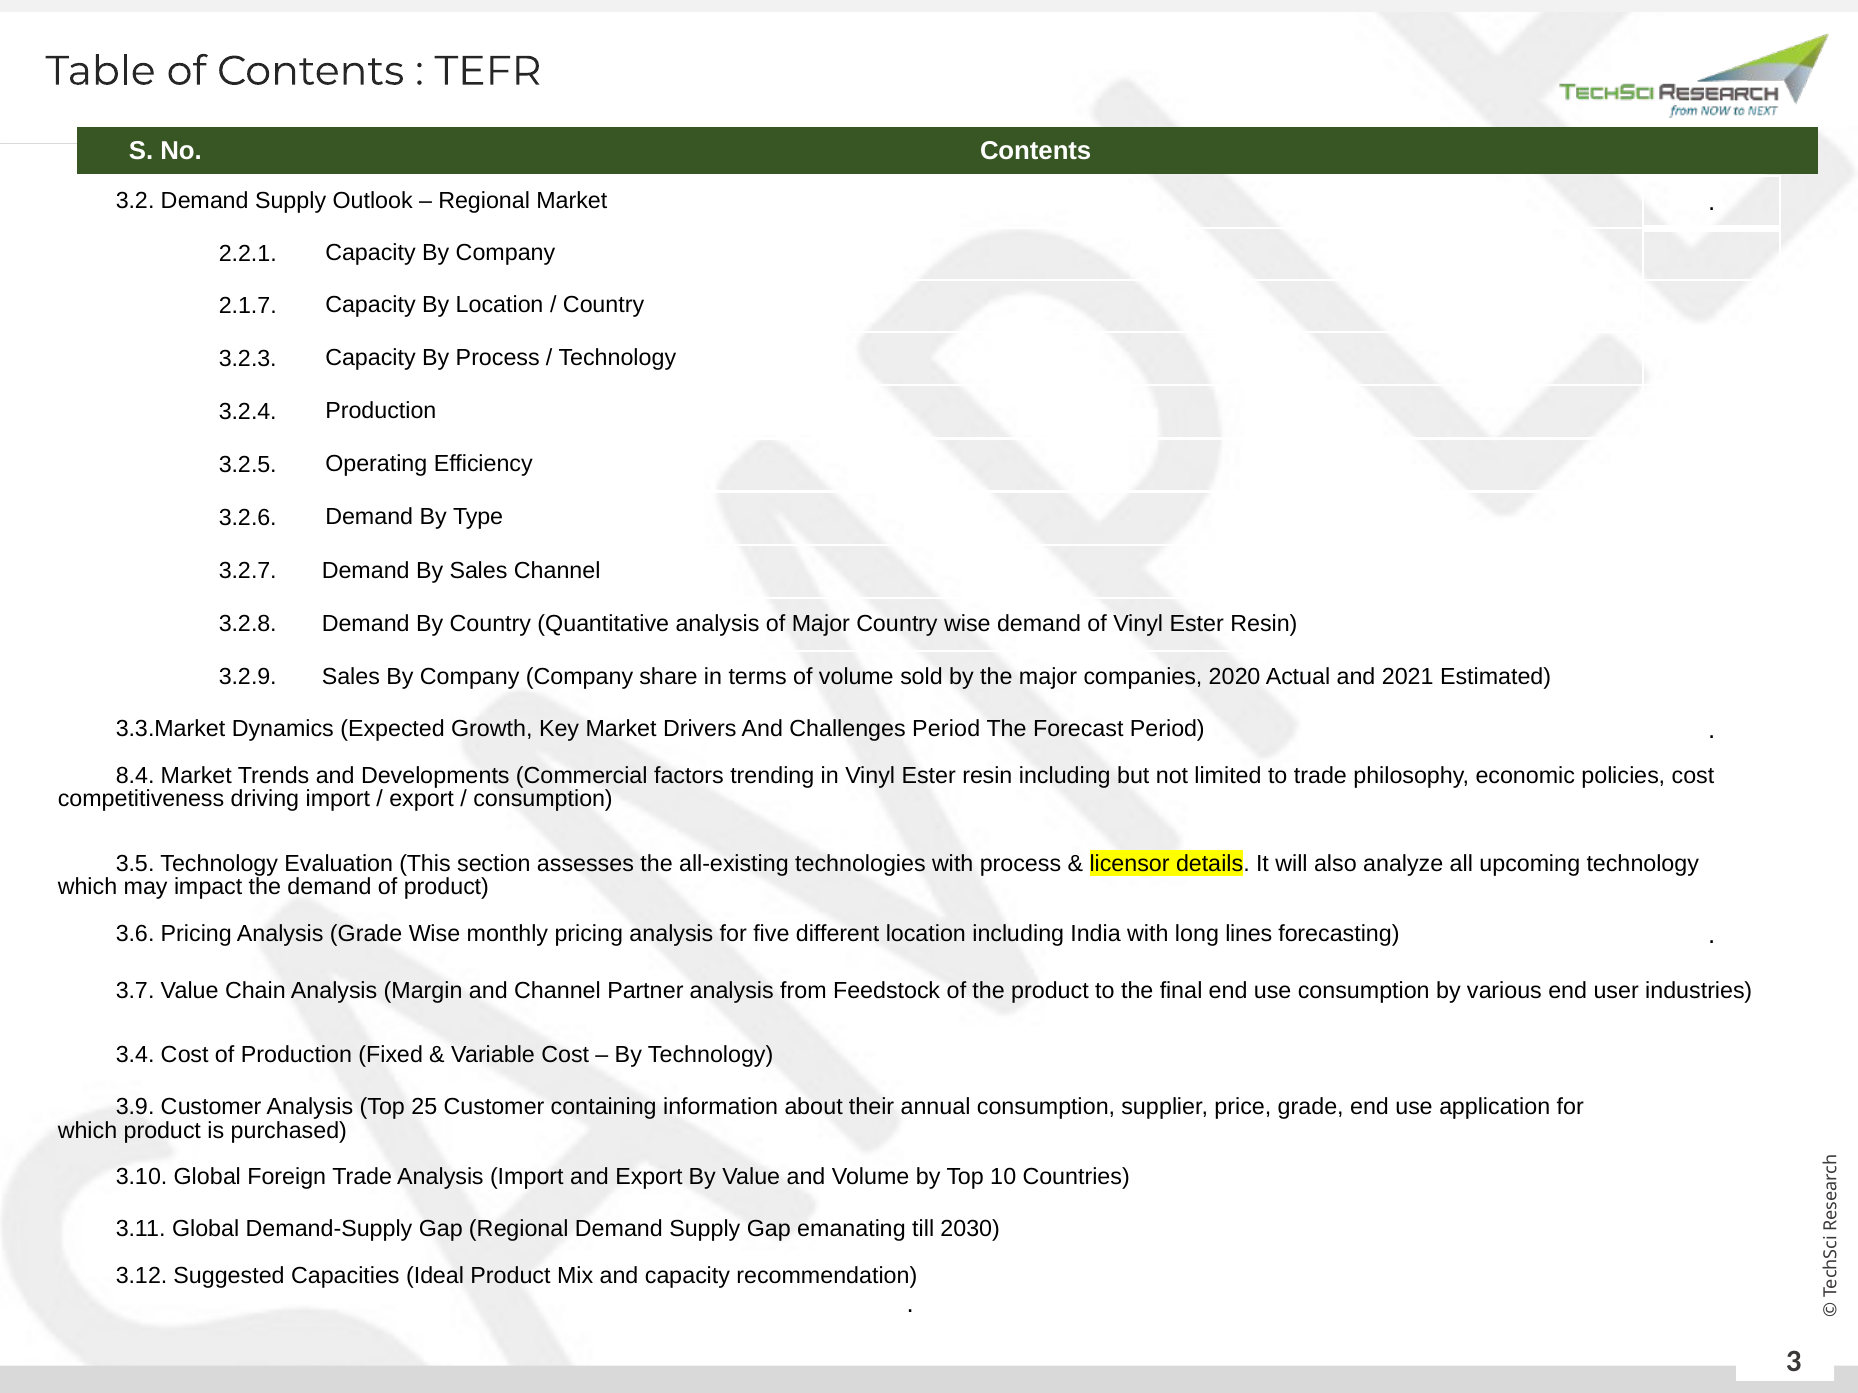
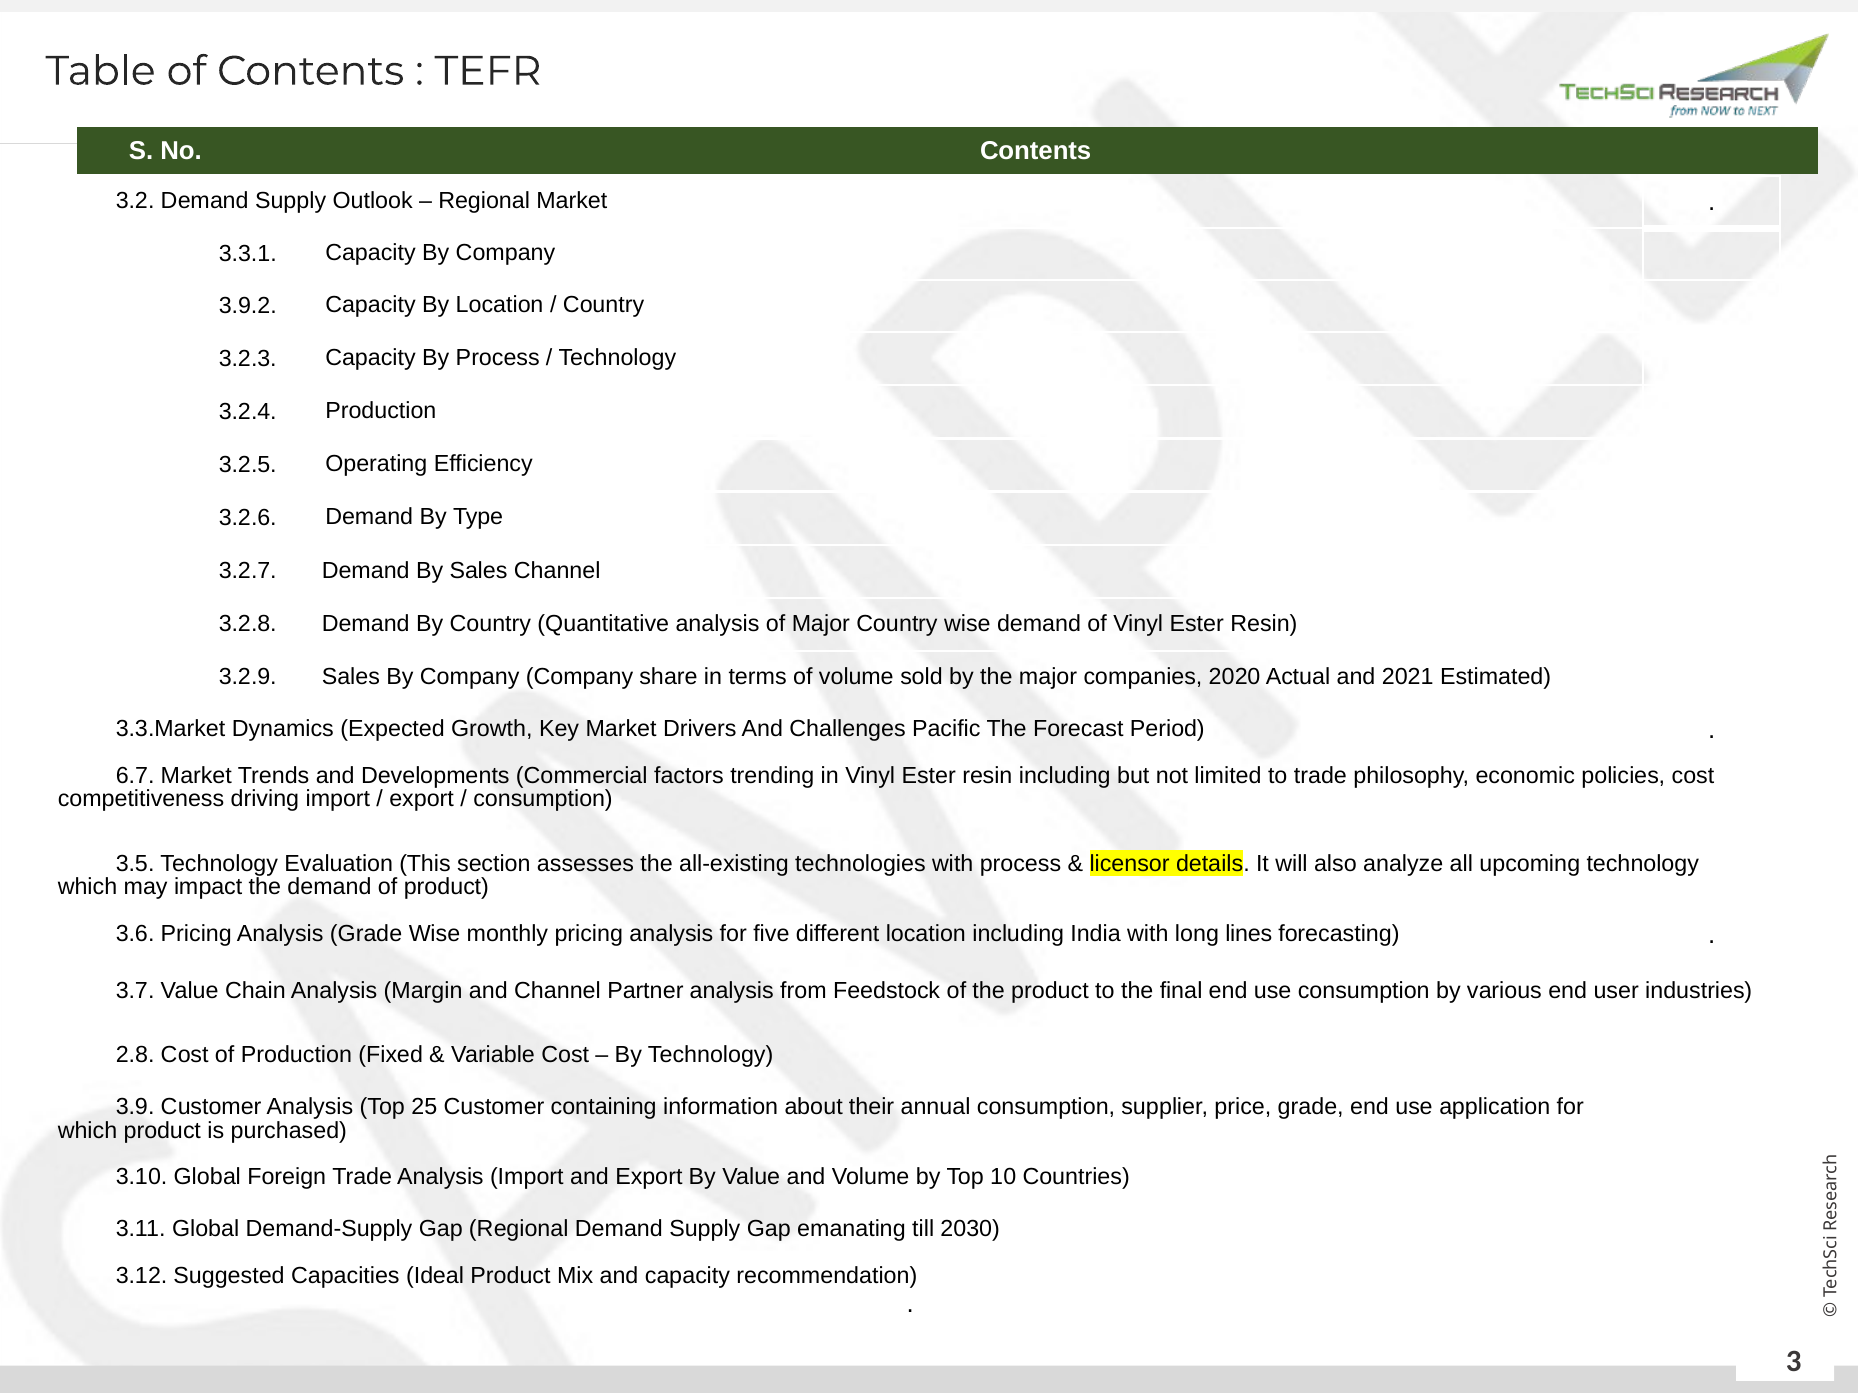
2.2.1: 2.2.1 -> 3.3.1 (248, 254)
2.1.7: 2.1.7 -> 3.9.2 (248, 306)
Challenges Period: Period -> Pacific (946, 729)
8.4: 8.4 -> 6.7 (135, 776)
3.4: 3.4 -> 2.8 (135, 1055)
